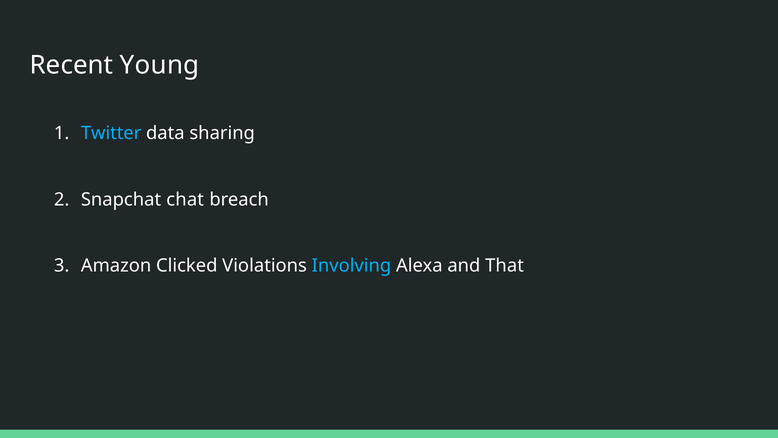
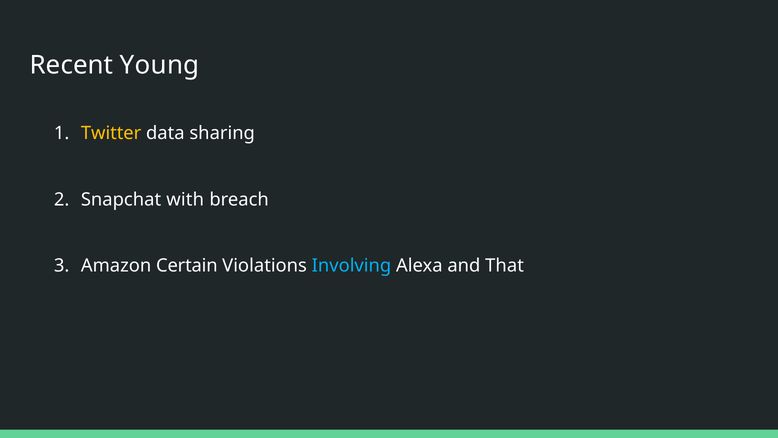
Twitter colour: light blue -> yellow (111, 133)
chat: chat -> with (185, 199)
Clicked: Clicked -> Certain (187, 266)
